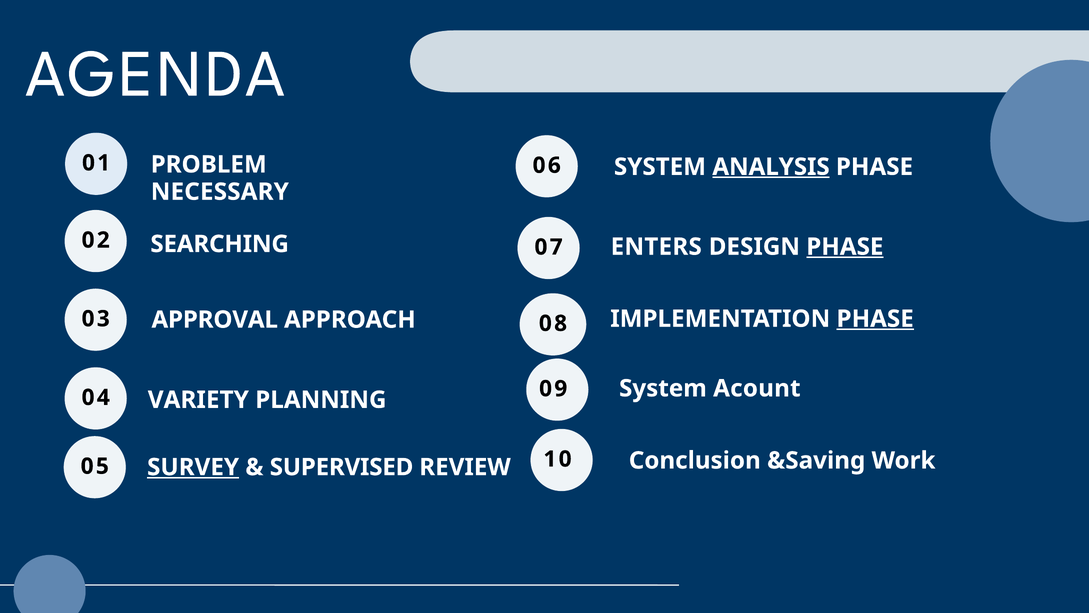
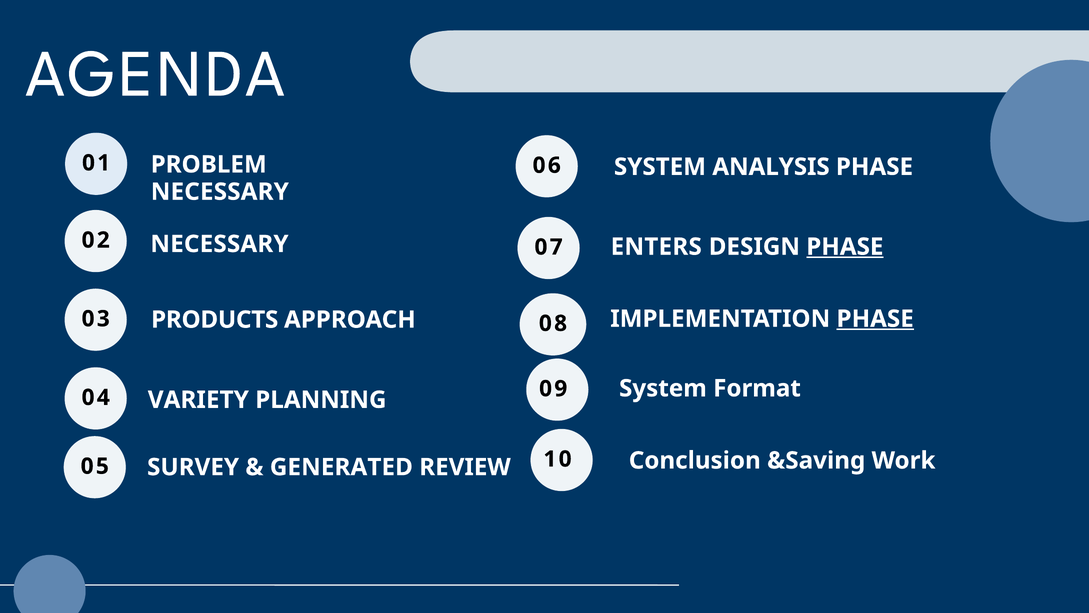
ANALYSIS underline: present -> none (771, 167)
SEARCHING: SEARCHING -> NECESSARY (219, 244)
APPROVAL: APPROVAL -> PRODUCTS (215, 320)
Acount: Acount -> Format (757, 388)
SURVEY underline: present -> none (193, 467)
SUPERVISED: SUPERVISED -> GENERATED (341, 467)
